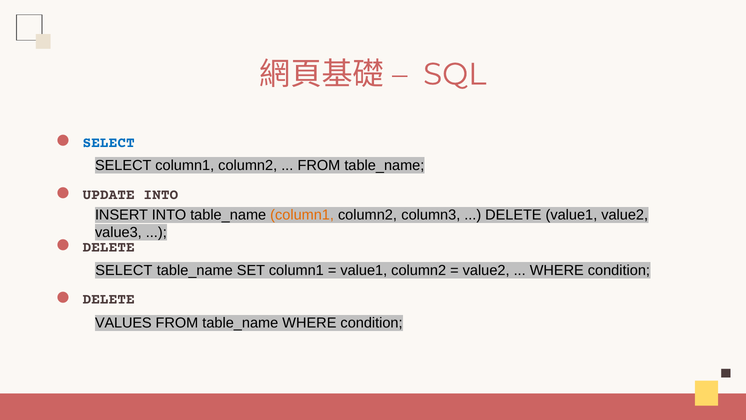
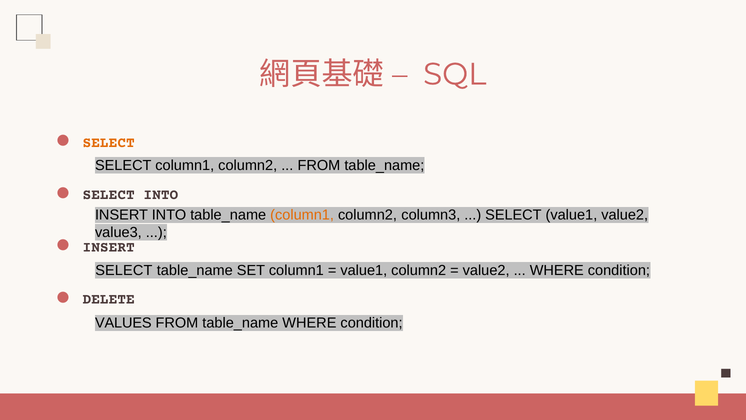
SELECT colour: blue -> orange (109, 142)
UPDATE: UPDATE -> SELECT (109, 194)
DELETE: DELETE -> SELECT (513, 215)
DELETE: DELETE -> INSERT (109, 247)
